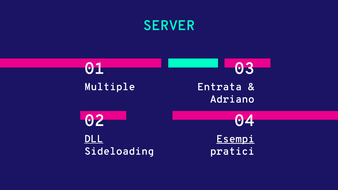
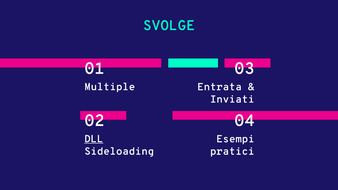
SERVER: SERVER -> SVOLGE (169, 25)
Adriano: Adriano -> Inviati (232, 99)
Esempi underline: present -> none (235, 139)
